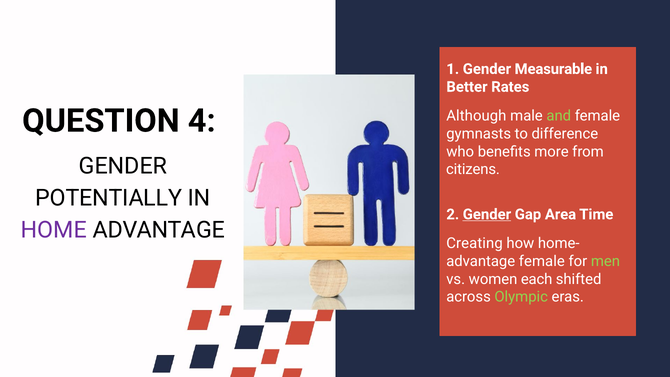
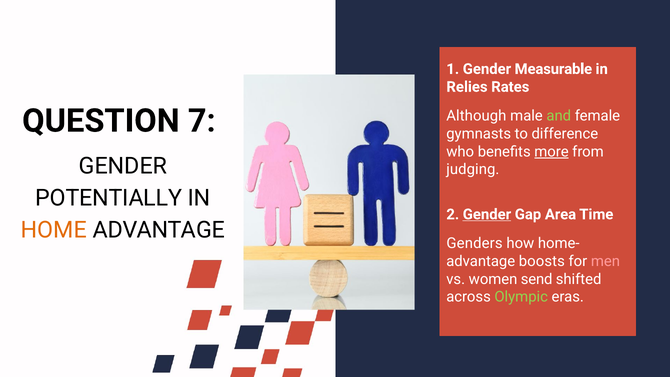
Better: Better -> Relies (467, 87)
4: 4 -> 7 (202, 121)
more underline: none -> present (552, 152)
citizens: citizens -> judging (473, 169)
HOME colour: purple -> orange (54, 230)
Creating: Creating -> Genders (475, 243)
advantage female: female -> boosts (542, 261)
men colour: light green -> pink (605, 261)
each: each -> send (537, 279)
